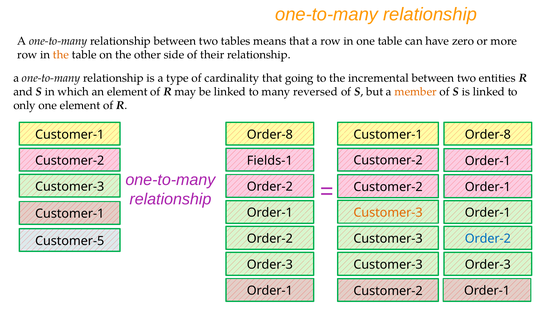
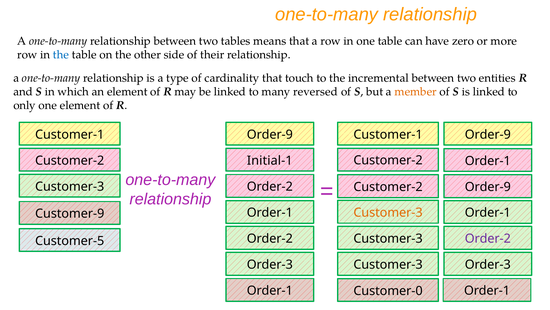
the colour: orange -> blue (61, 55)
going: going -> touch (299, 78)
Order-8: Order-8 -> Order-9 (270, 134)
Customer-1 Order-8: Order-8 -> Order-9 (488, 134)
Fields-1: Fields-1 -> Initial-1 (270, 160)
Order-1: Order-1 -> Order-9 (488, 187)
Customer-1: Customer-1 -> Customer-9 (70, 213)
Order-2 colour: blue -> purple (488, 238)
Customer-2: Customer-2 -> Customer-0 (388, 290)
